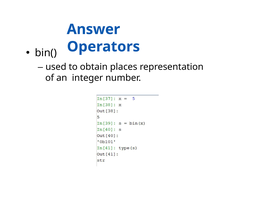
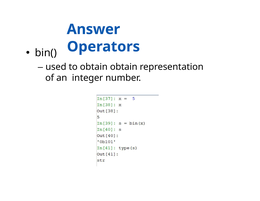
obtain places: places -> obtain (124, 67)
